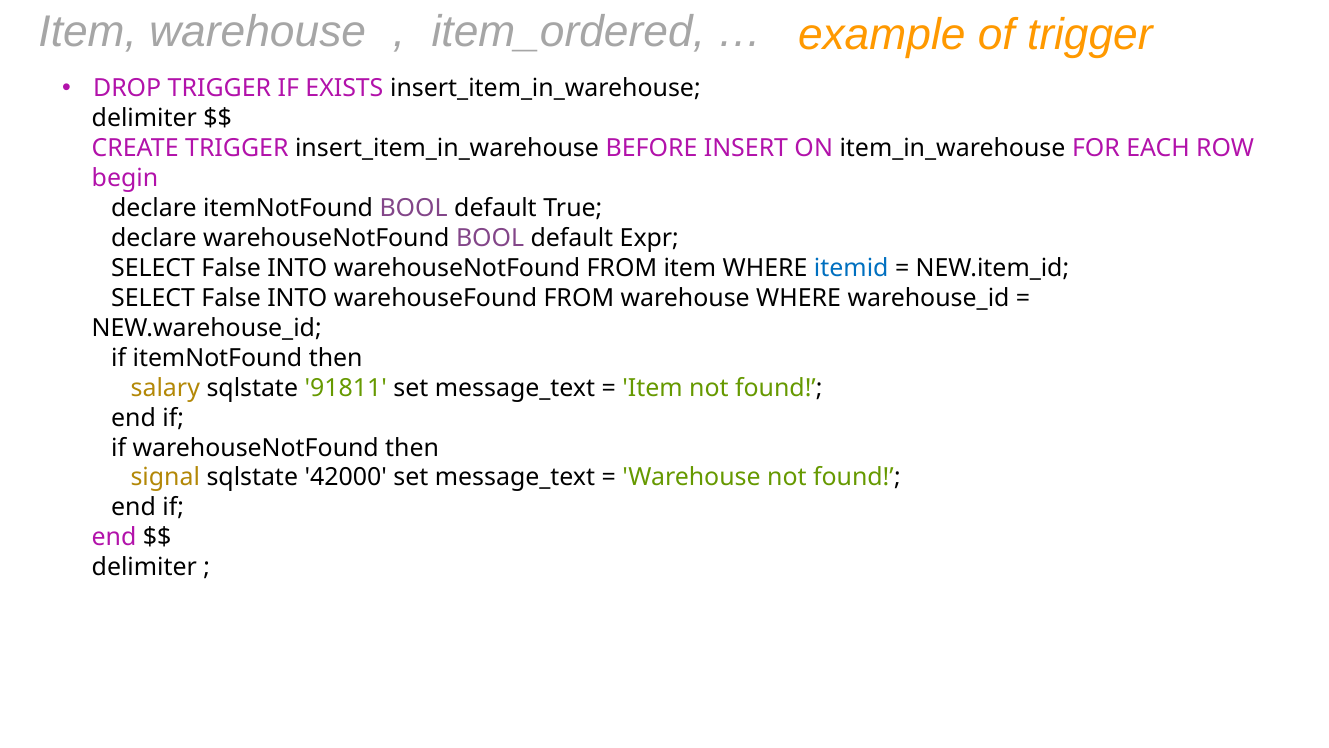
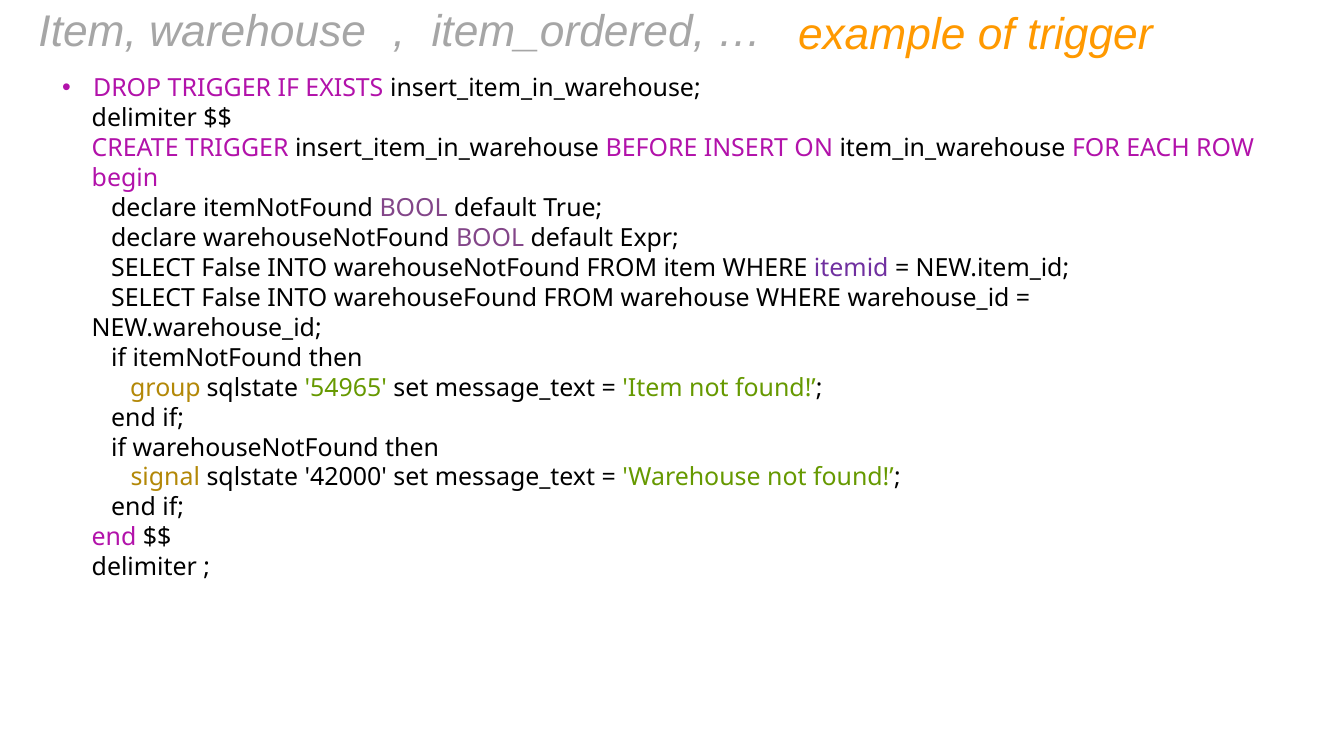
itemid colour: blue -> purple (851, 268)
salary: salary -> group (165, 388)
91811: 91811 -> 54965 (346, 388)
